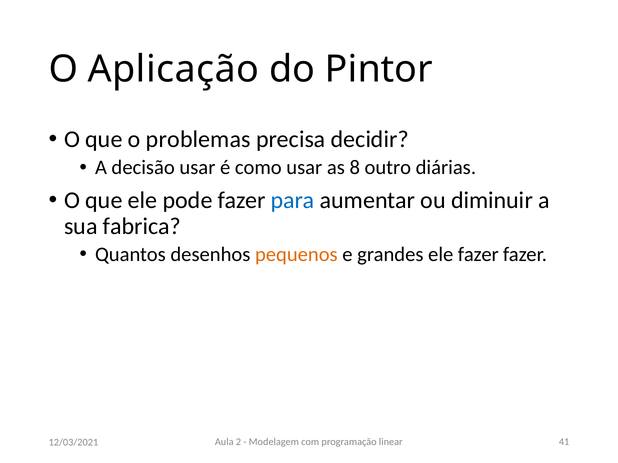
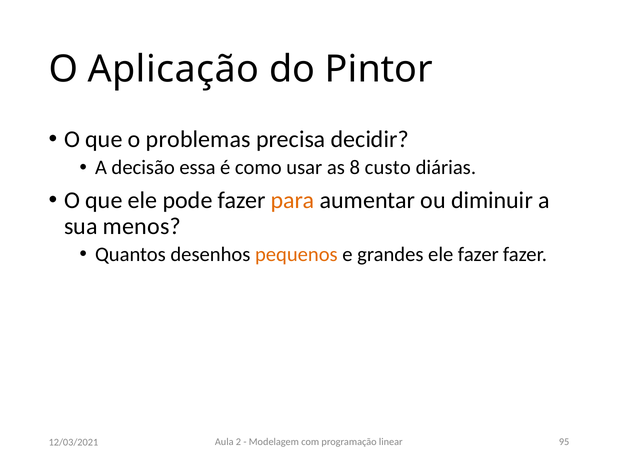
decisão usar: usar -> essa (197, 168)
outro: outro -> custo (388, 168)
para colour: blue -> orange (293, 200)
fabrica: fabrica -> menos (142, 226)
41: 41 -> 95 (564, 443)
